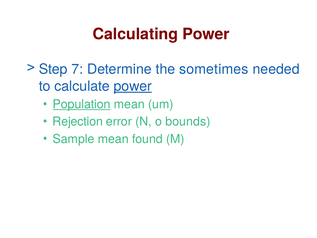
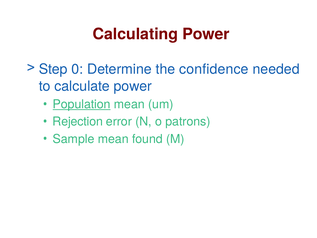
7: 7 -> 0 (77, 69)
sometimes: sometimes -> confidence (214, 69)
power underline: present -> none (133, 86)
bounds: bounds -> patrons (188, 122)
